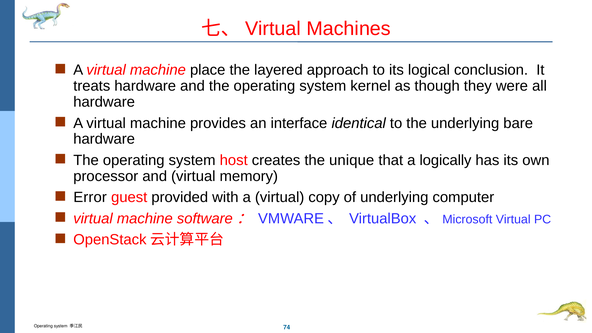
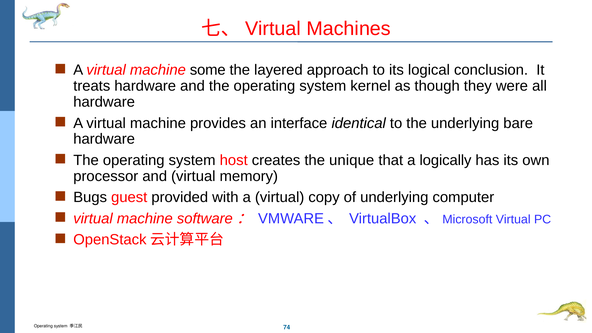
place: place -> some (208, 70)
Error: Error -> Bugs (90, 197)
